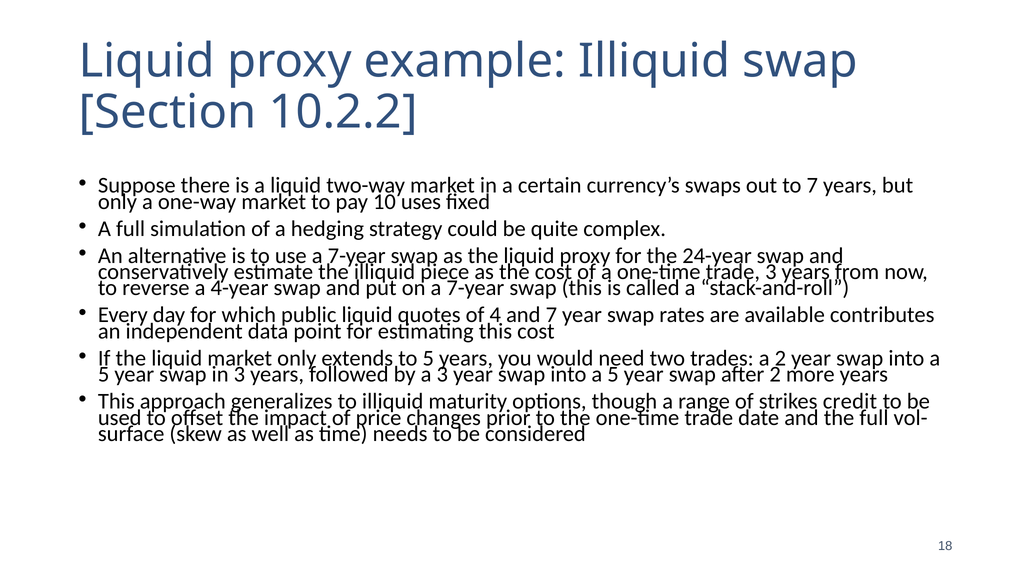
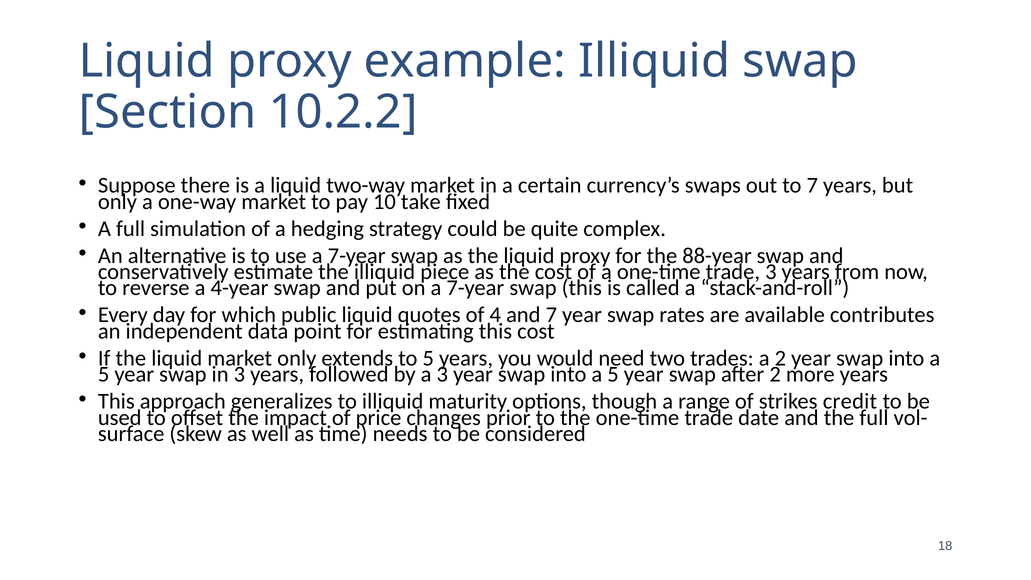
uses: uses -> take (421, 202)
24-year: 24-year -> 88-year (717, 256)
